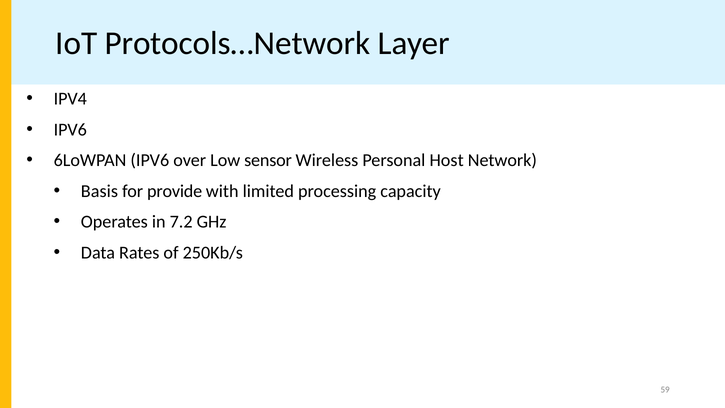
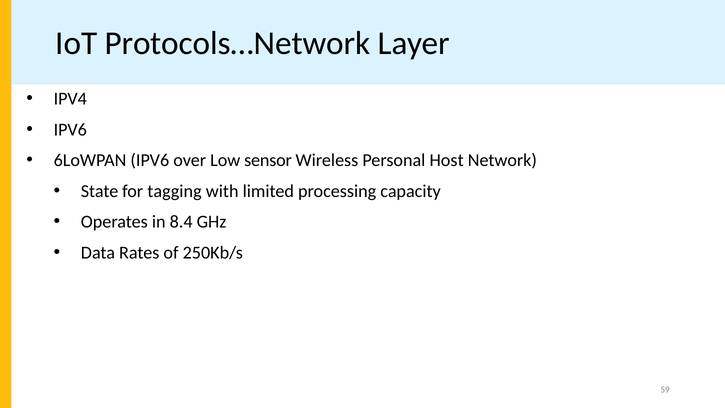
Basis: Basis -> State (100, 191)
provide: provide -> tagging (174, 191)
7.2: 7.2 -> 8.4 (181, 222)
